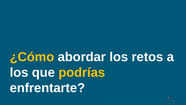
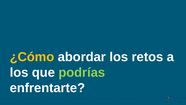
podrías colour: yellow -> light green (82, 72)
